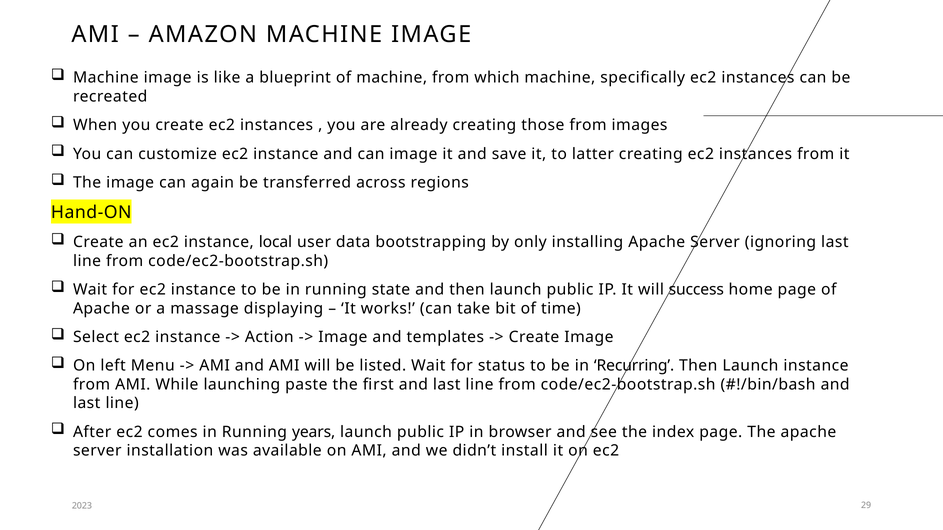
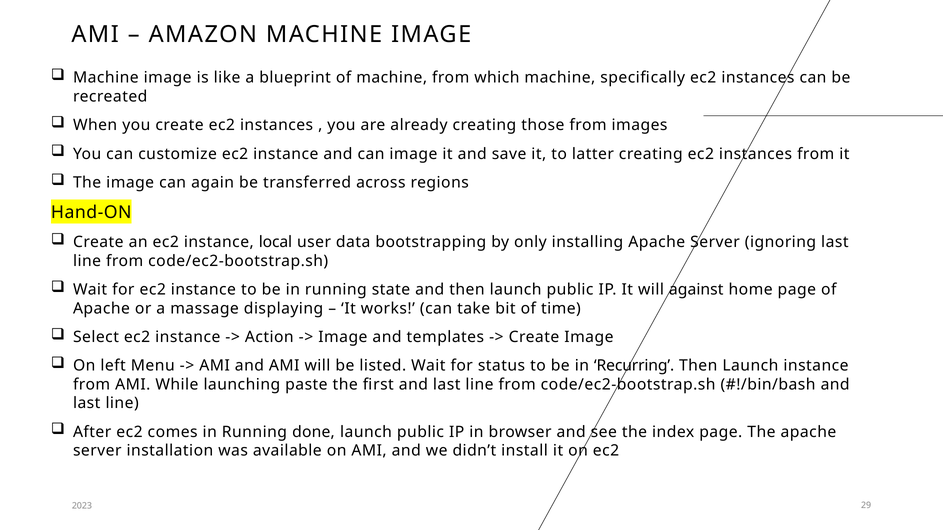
success: success -> against (696, 290)
years: years -> done (313, 432)
